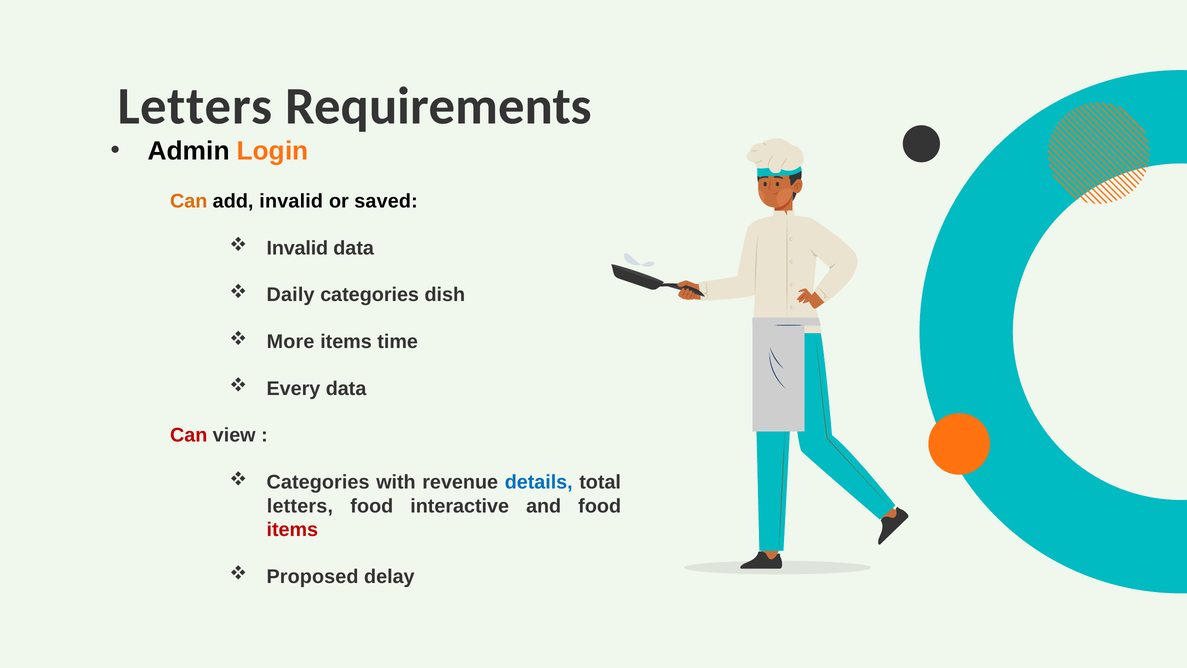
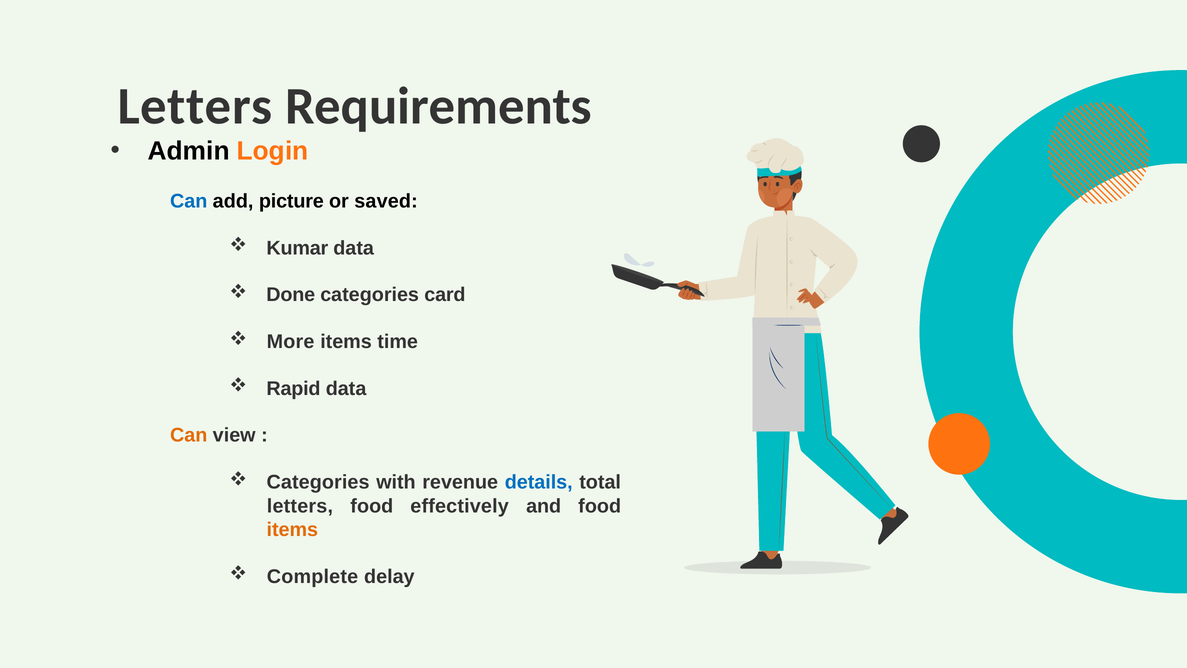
Can colour: orange -> blue (189, 201)
add invalid: invalid -> picture (291, 201)
Invalid: Invalid -> Kumar (297, 248)
Daily: Daily -> Done (291, 295)
dish: dish -> card (445, 295)
Every: Every -> Rapid (294, 388)
Can colour: red -> orange (189, 435)
interactive: interactive -> effectively (460, 506)
items colour: red -> orange (292, 530)
Proposed: Proposed -> Complete (312, 576)
